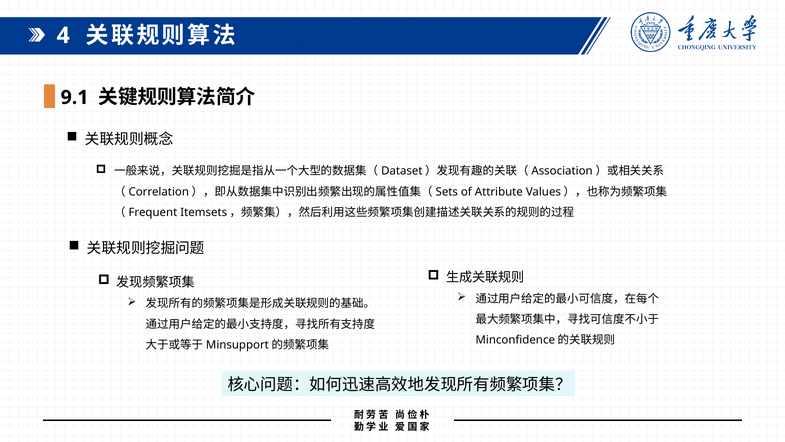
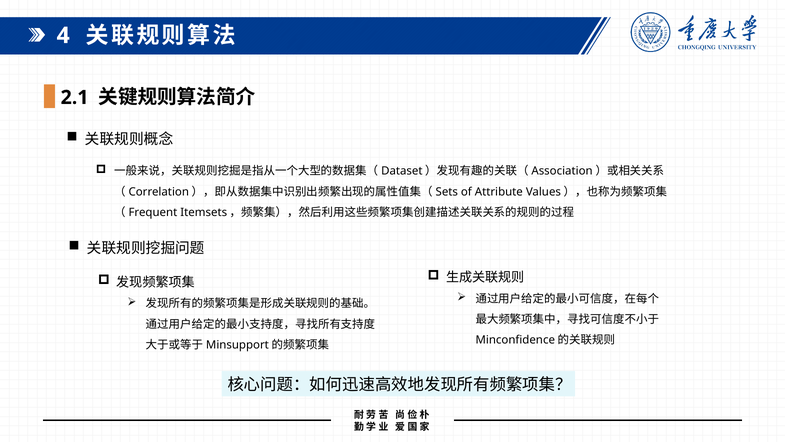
9.1: 9.1 -> 2.1 (75, 97)
